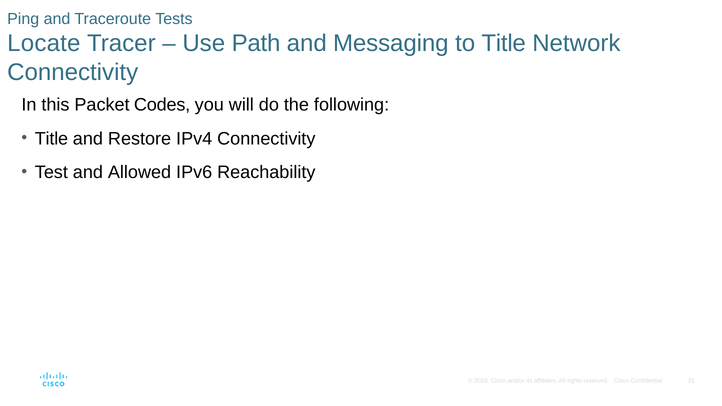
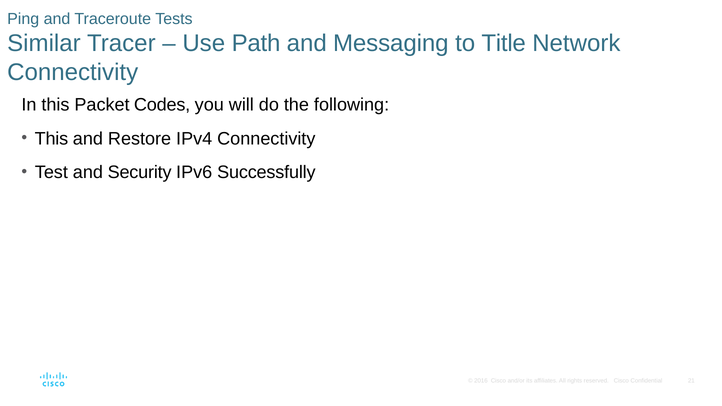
Locate: Locate -> Similar (44, 44)
Title: Title -> This (51, 139)
Allowed: Allowed -> Security (140, 172)
Reachability: Reachability -> Successfully (266, 172)
